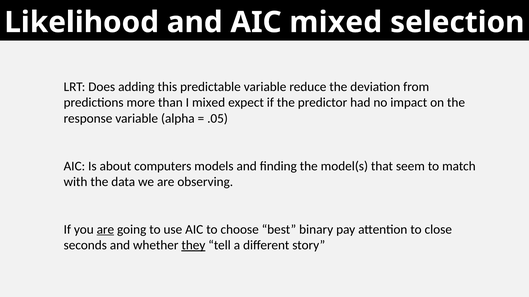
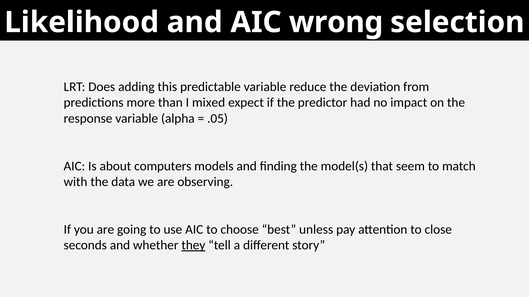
AIC mixed: mixed -> wrong (336, 22)
are underline: present -> none (105, 230)
binary: binary -> unless (316, 230)
